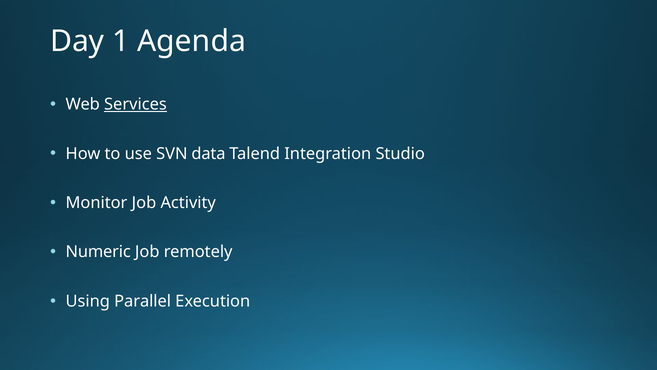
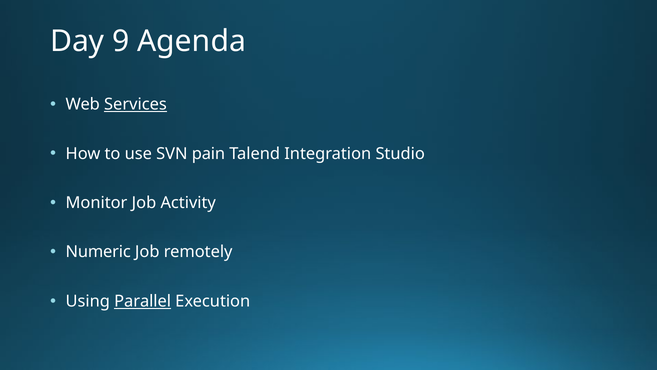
1: 1 -> 9 (121, 41)
data: data -> pain (208, 153)
Parallel underline: none -> present (143, 301)
